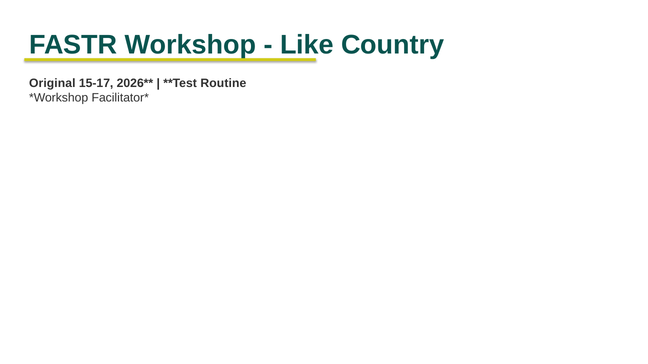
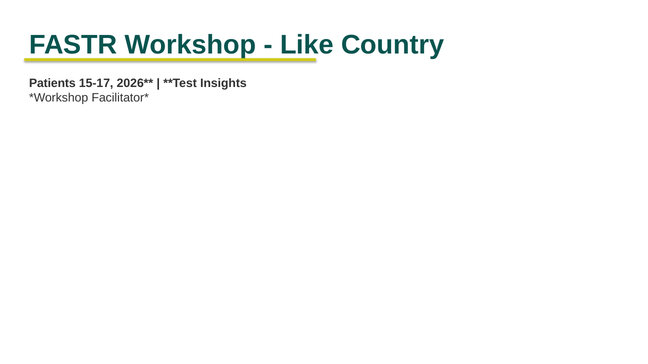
Original: Original -> Patients (52, 83)
Routine: Routine -> Insights (223, 83)
